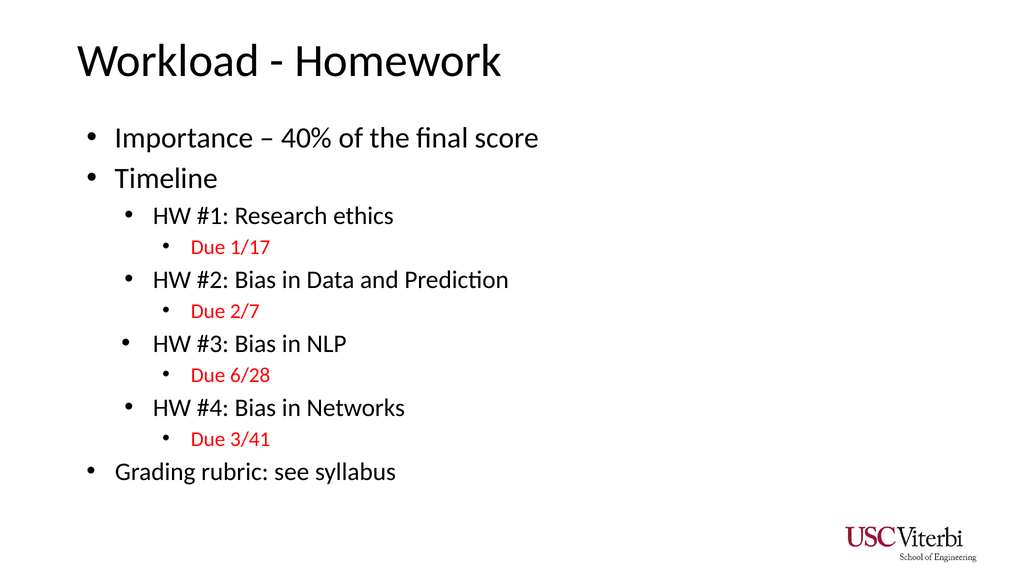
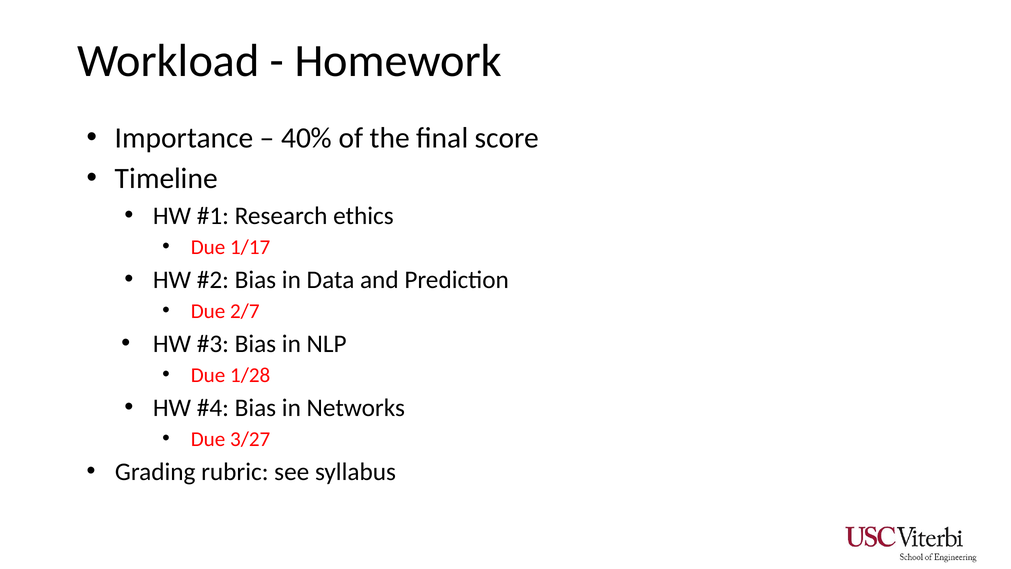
6/28: 6/28 -> 1/28 (250, 375)
3/41: 3/41 -> 3/27 (250, 439)
